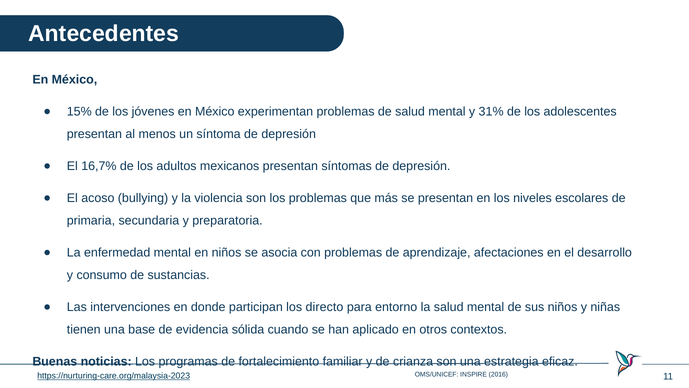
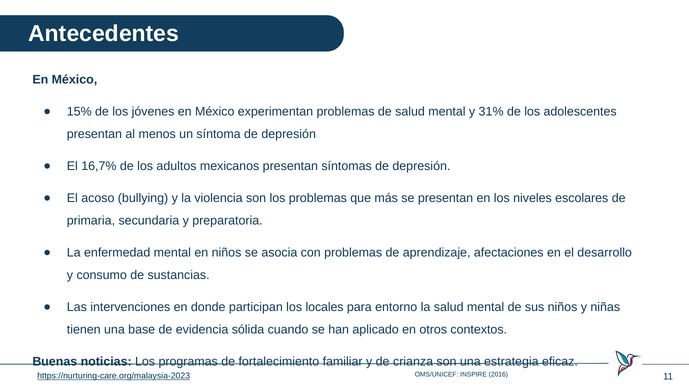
directo: directo -> locales (325, 307)
